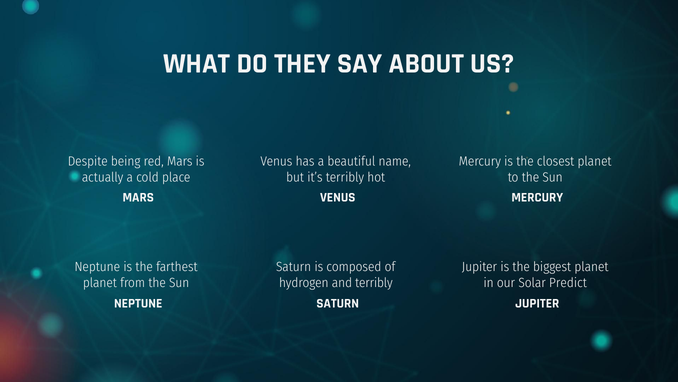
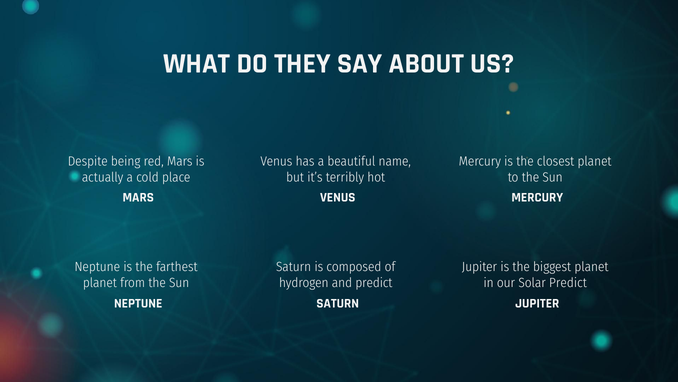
and terribly: terribly -> predict (374, 283)
